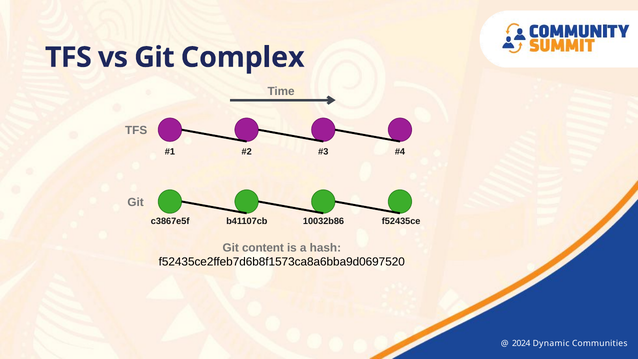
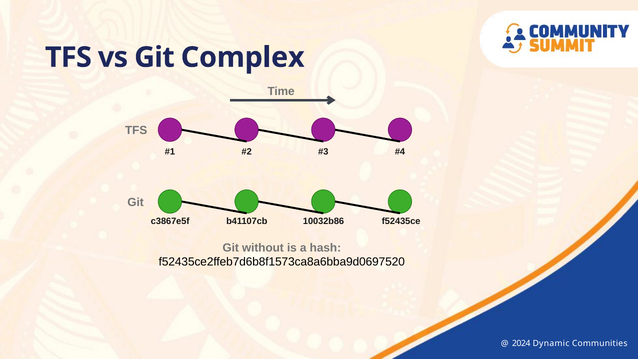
content: content -> without (263, 248)
